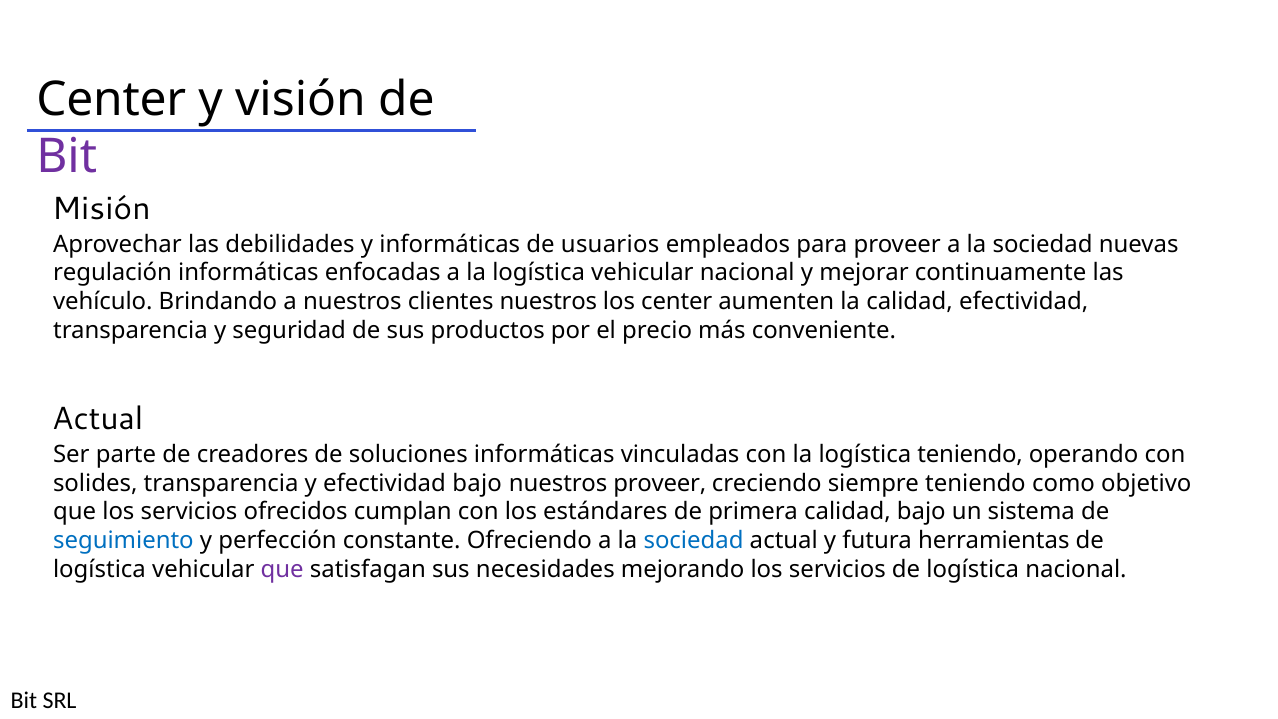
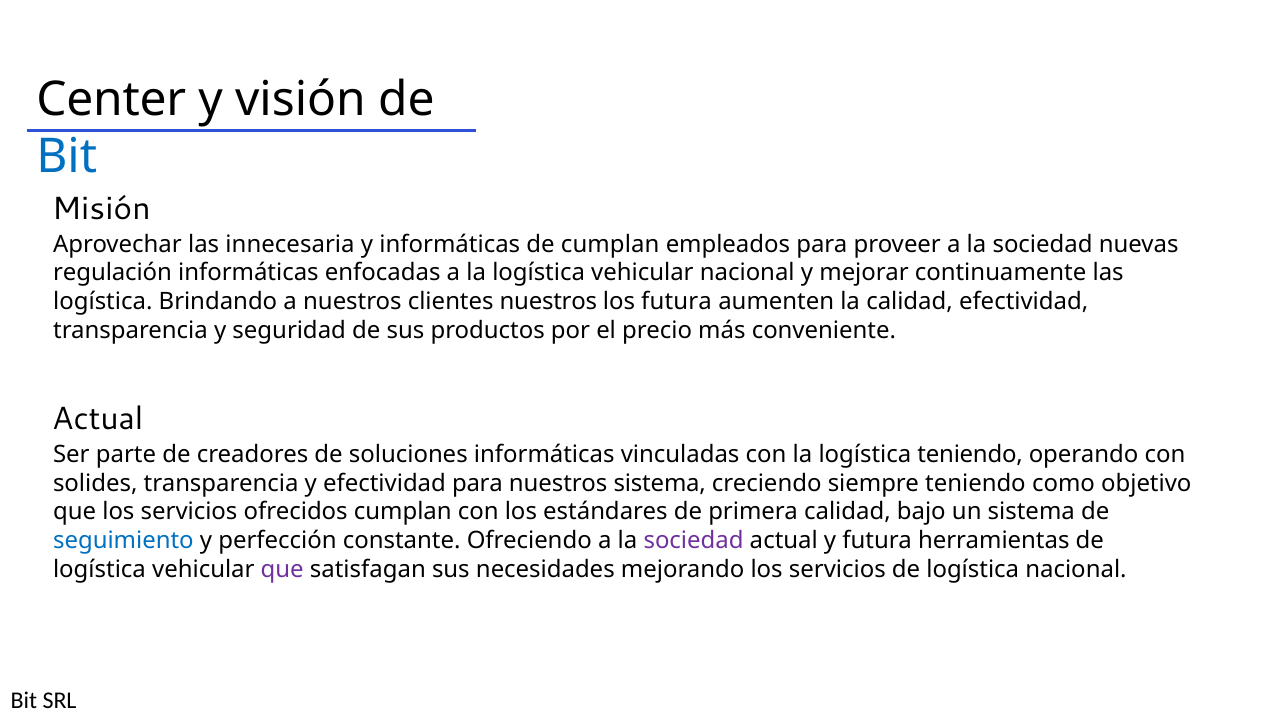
Bit colour: purple -> blue (67, 157)
debilidades: debilidades -> innecesaria (290, 244)
de usuarios: usuarios -> cumplan (610, 244)
vehículo: vehículo -> logística (103, 302)
los center: center -> futura (677, 302)
efectividad bajo: bajo -> para (477, 483)
nuestros proveer: proveer -> sistema (660, 483)
sociedad colour: blue -> purple (694, 541)
